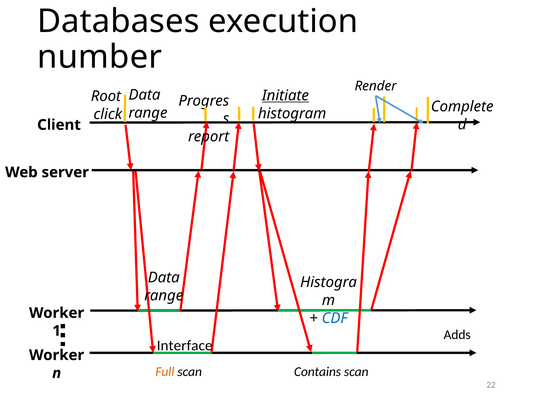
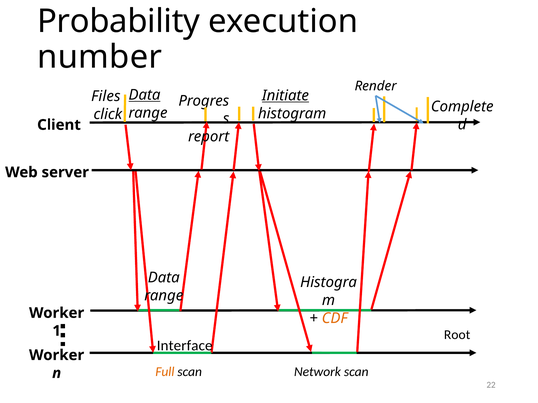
Databases: Databases -> Probability (119, 21)
Data underline: none -> present (145, 95)
Root: Root -> Files (106, 97)
CDF colour: blue -> orange (335, 319)
Adds: Adds -> Root (457, 335)
Contains: Contains -> Network (317, 372)
